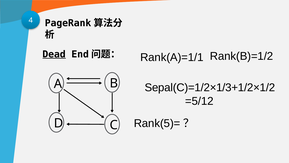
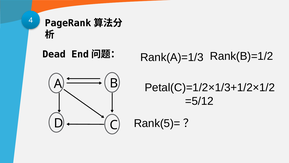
Dead underline: present -> none (54, 54)
Rank(A)=1/1: Rank(A)=1/1 -> Rank(A)=1/3 (172, 57)
Sepal(C)=1/2×1/3+1/2×1/2: Sepal(C)=1/2×1/3+1/2×1/2 -> Petal(C)=1/2×1/3+1/2×1/2 (210, 87)
